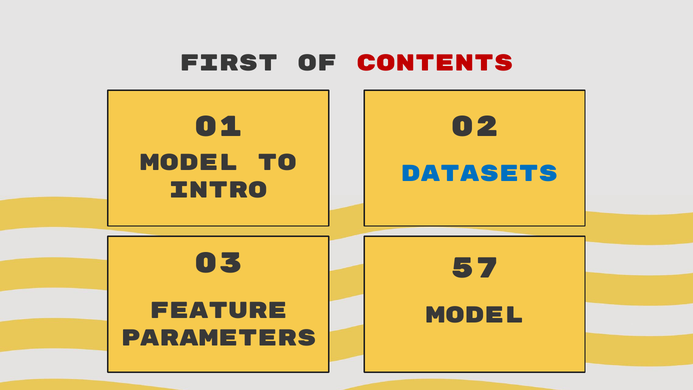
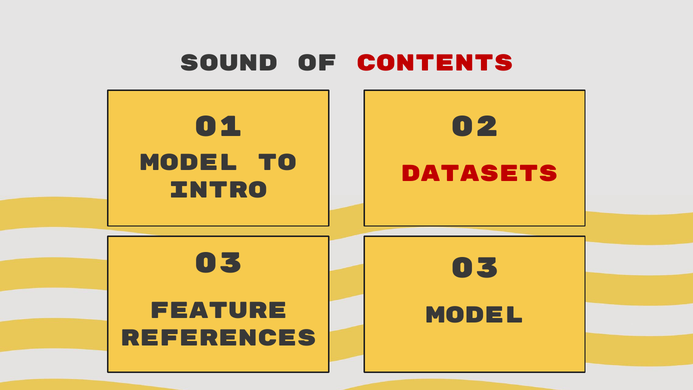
First: First -> Sound (229, 63)
Datasets colour: blue -> red (480, 173)
03 57: 57 -> 03 (475, 268)
Parameters: Parameters -> References (218, 338)
